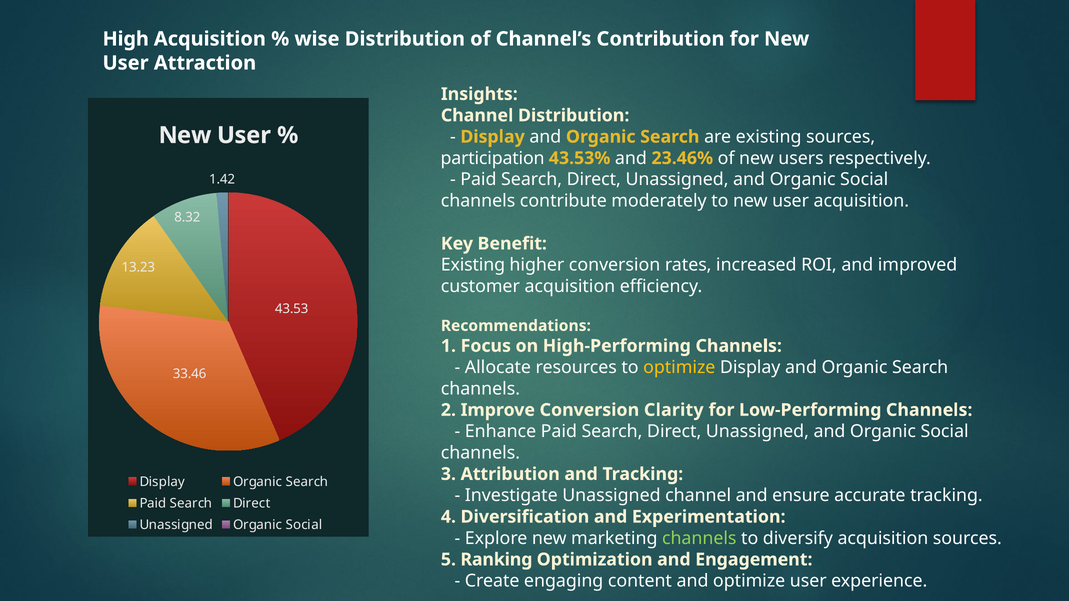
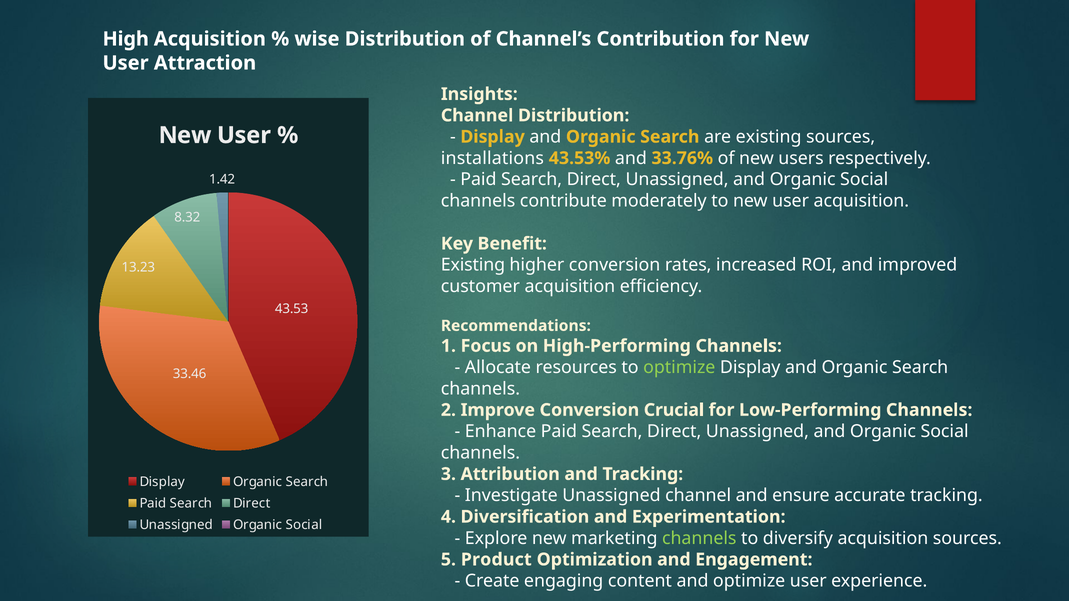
participation: participation -> installations (492, 158)
23.46%: 23.46% -> 33.76% (682, 158)
optimize colour: yellow -> light green (679, 367)
Clarity: Clarity -> Crucial (674, 410)
Ranking: Ranking -> Product (496, 560)
